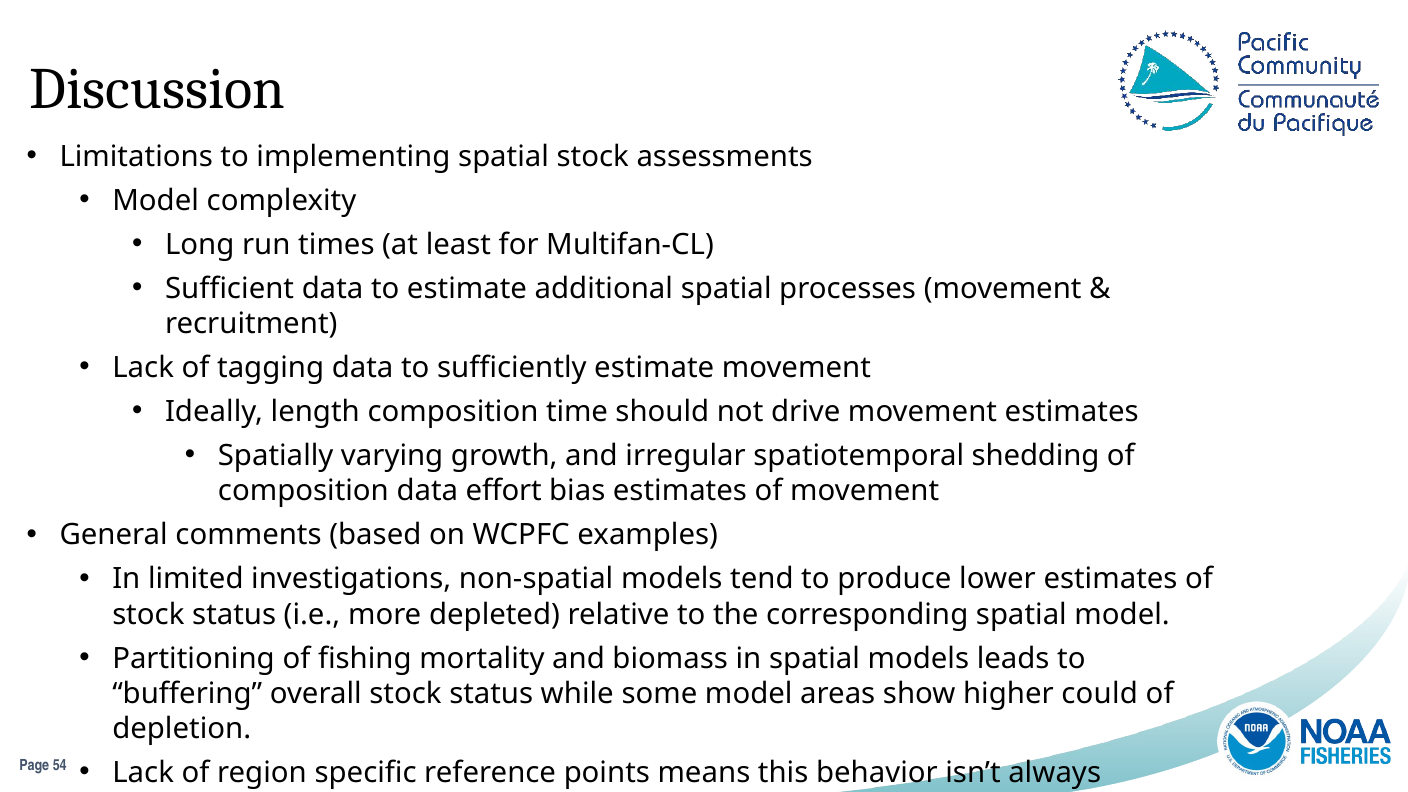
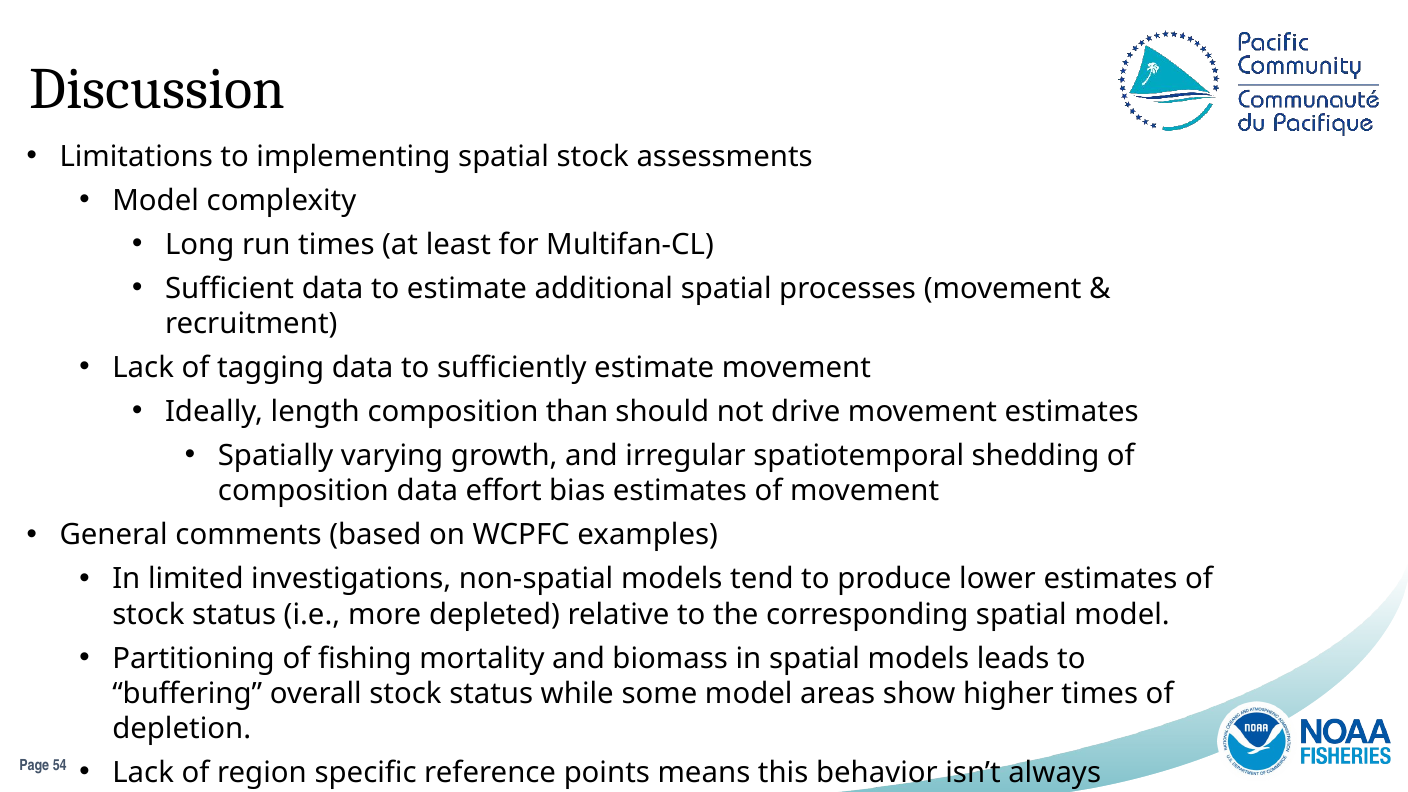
time: time -> than (577, 412)
higher could: could -> times (1100, 694)
